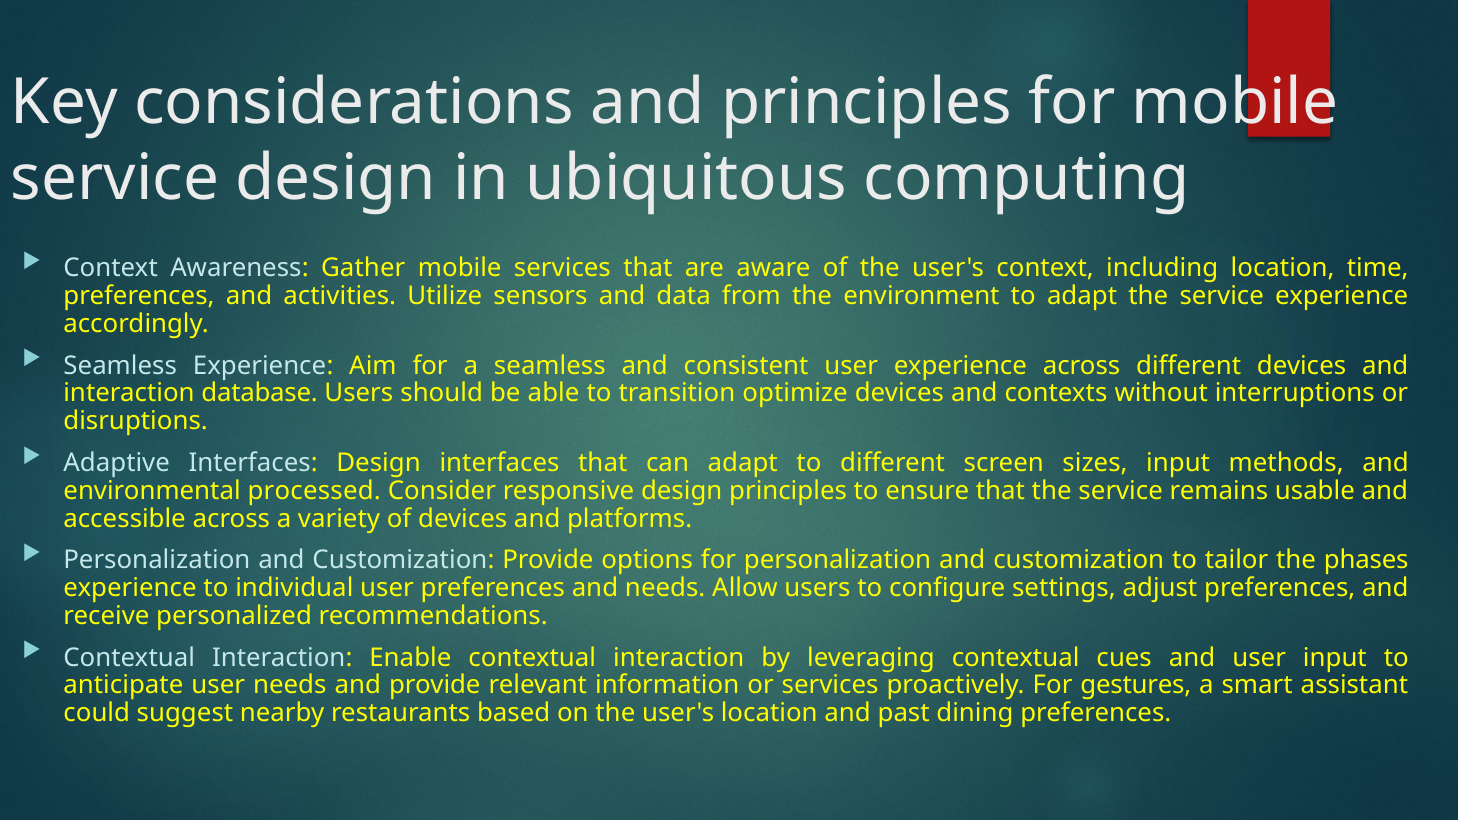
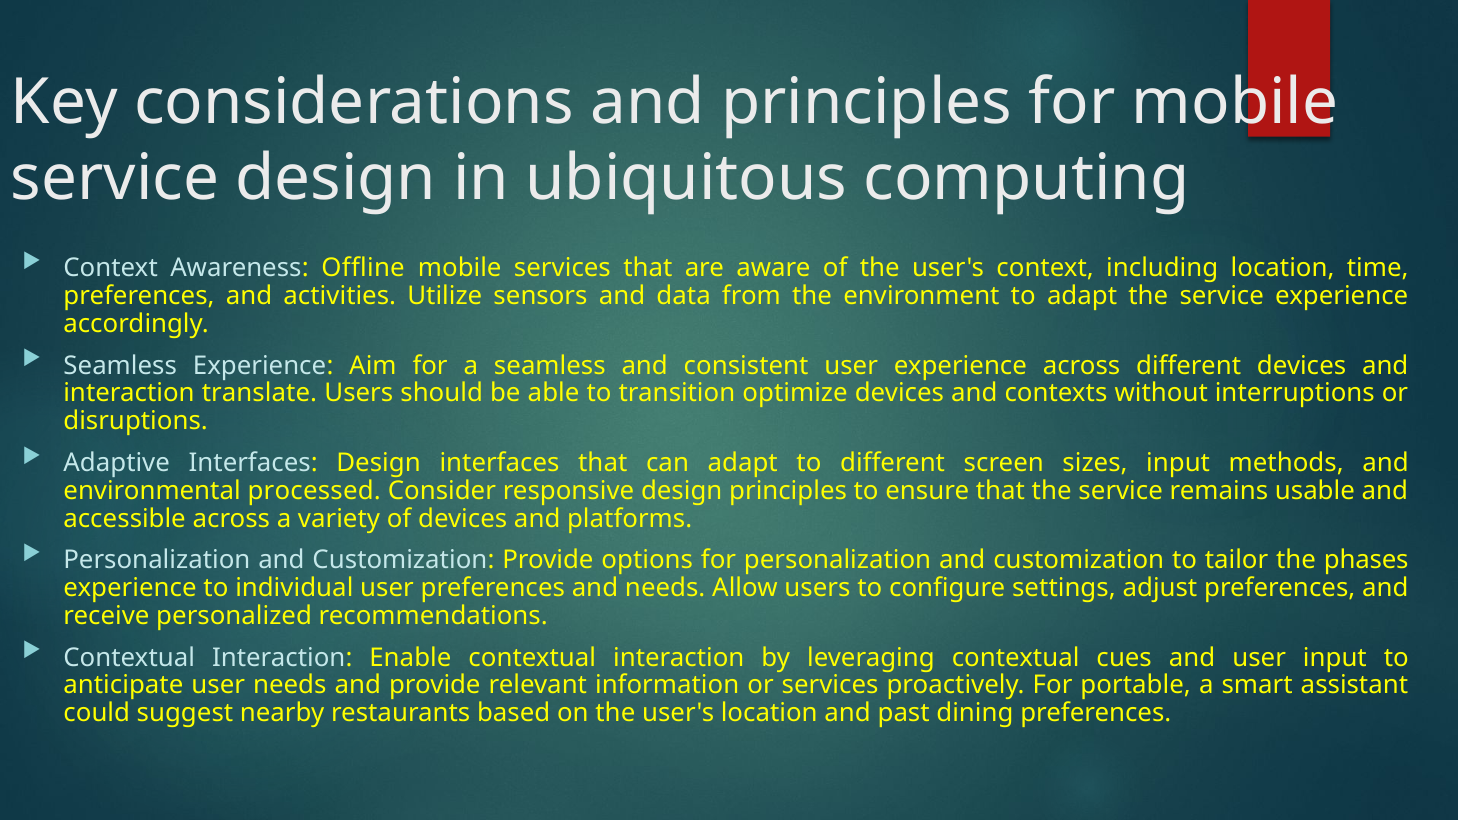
Gather: Gather -> Offline (363, 268)
database: database -> translate (259, 394)
gestures: gestures -> portable (1136, 686)
